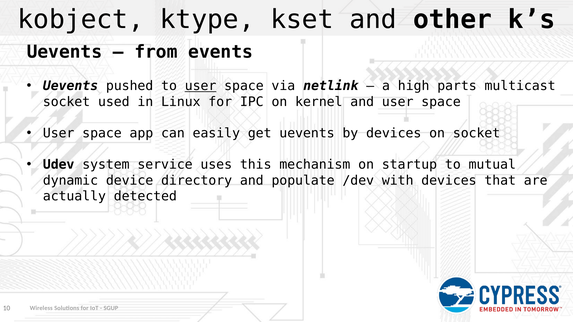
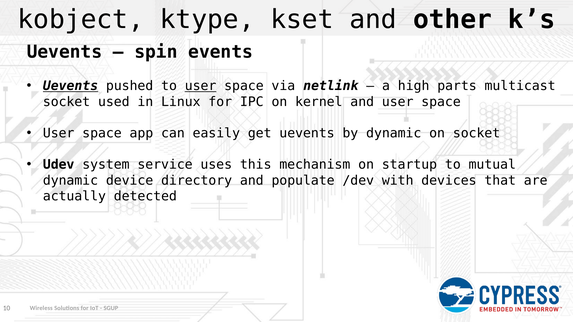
from: from -> spin (156, 52)
Uevents underline: none -> present (70, 86)
by devices: devices -> dynamic (394, 133)
